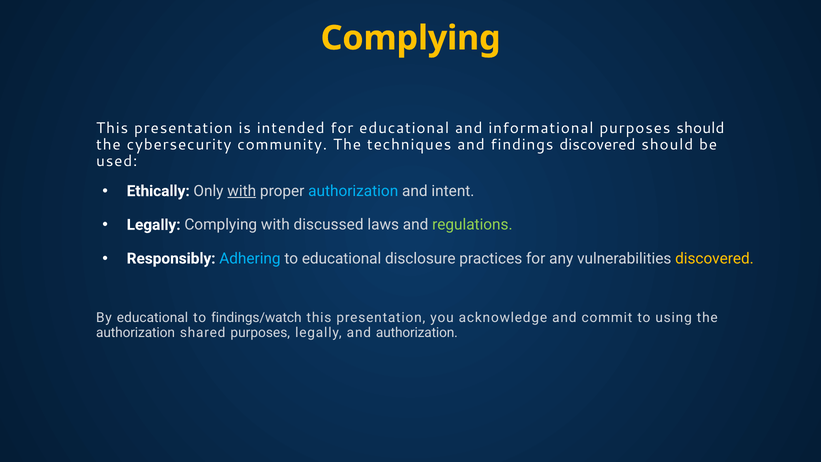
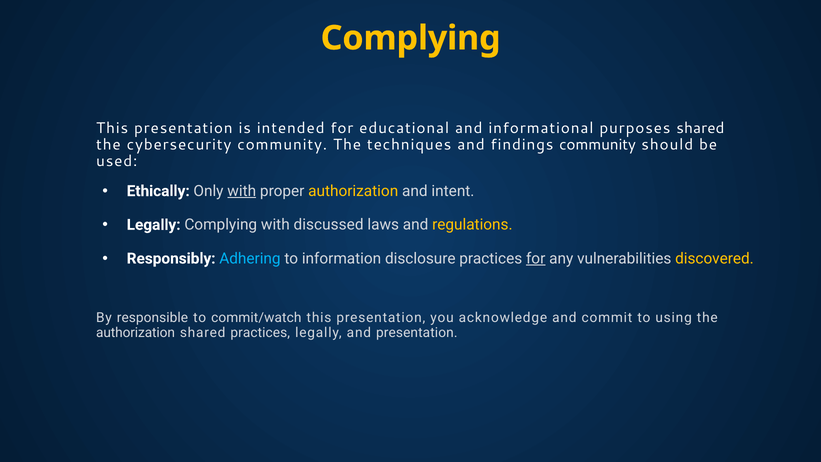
purposes should: should -> shared (700, 128)
findings discovered: discovered -> community (598, 145)
authorization colour: light blue -> yellow (353, 191)
regulations colour: light green -> yellow (472, 225)
to educational: educational -> information (342, 258)
for underline: none -> present (536, 258)
By educational: educational -> responsible (152, 318)
findings/watch: findings/watch -> commit/watch (256, 318)
shared purposes: purposes -> practices (260, 333)
and authorization: authorization -> presentation (417, 333)
